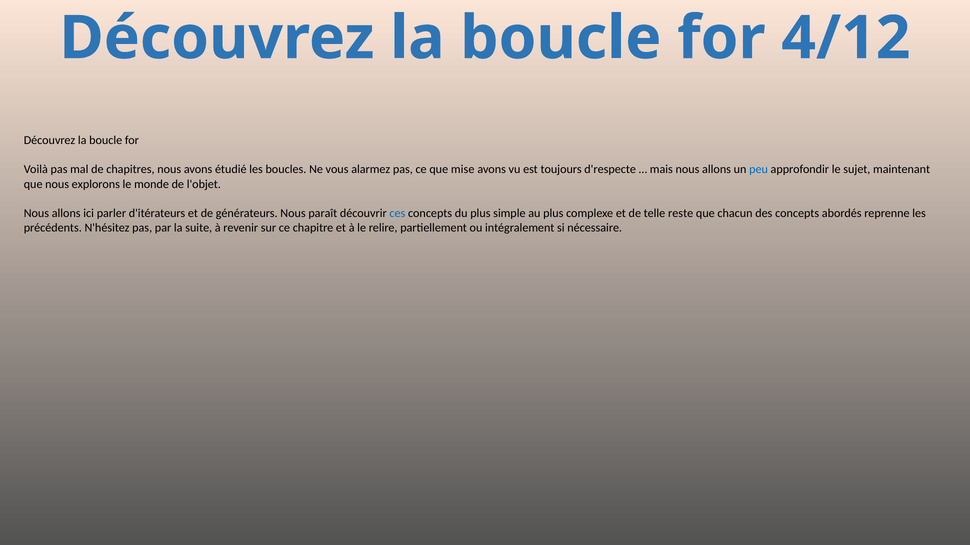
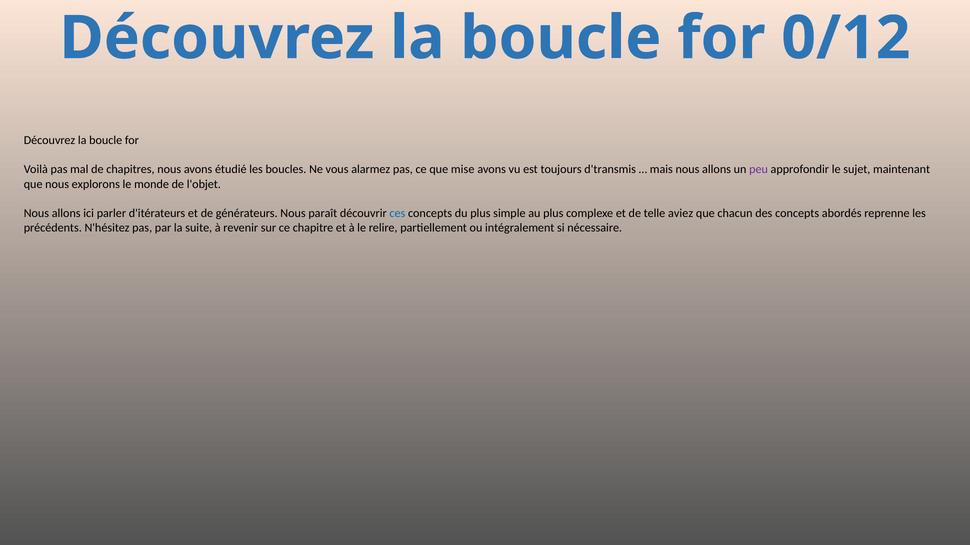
4/12: 4/12 -> 0/12 (846, 38)
d'respecte: d'respecte -> d'transmis (610, 170)
peu colour: blue -> purple (759, 170)
reste: reste -> aviez (681, 213)
